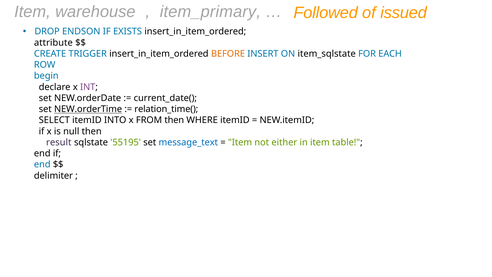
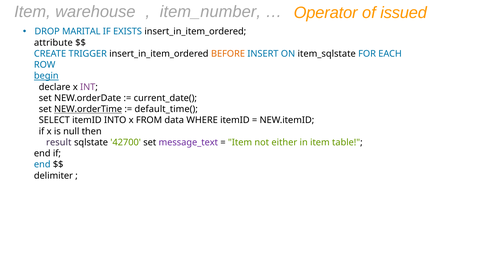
item_primary: item_primary -> item_number (210, 12)
Followed: Followed -> Operator (326, 13)
ENDSON: ENDSON -> MARITAL (81, 32)
begin underline: none -> present (46, 76)
relation_time(: relation_time( -> default_time( (166, 109)
FROM then: then -> data (174, 120)
55195: 55195 -> 42700 (126, 142)
message_text colour: blue -> purple (188, 142)
